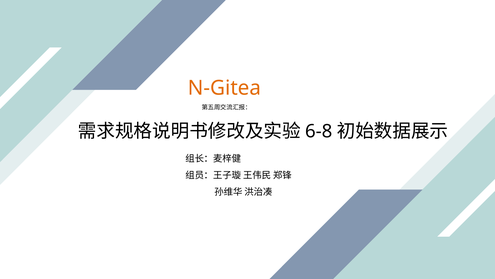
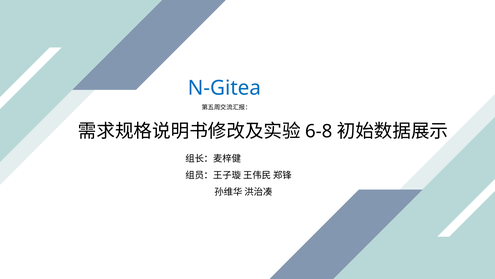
N-Gitea colour: orange -> blue (224, 88)
